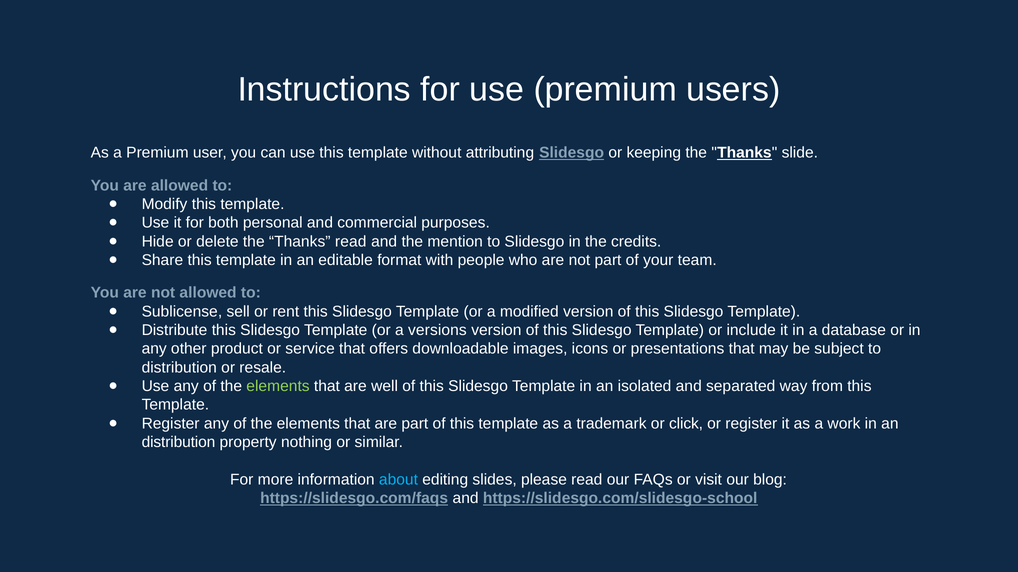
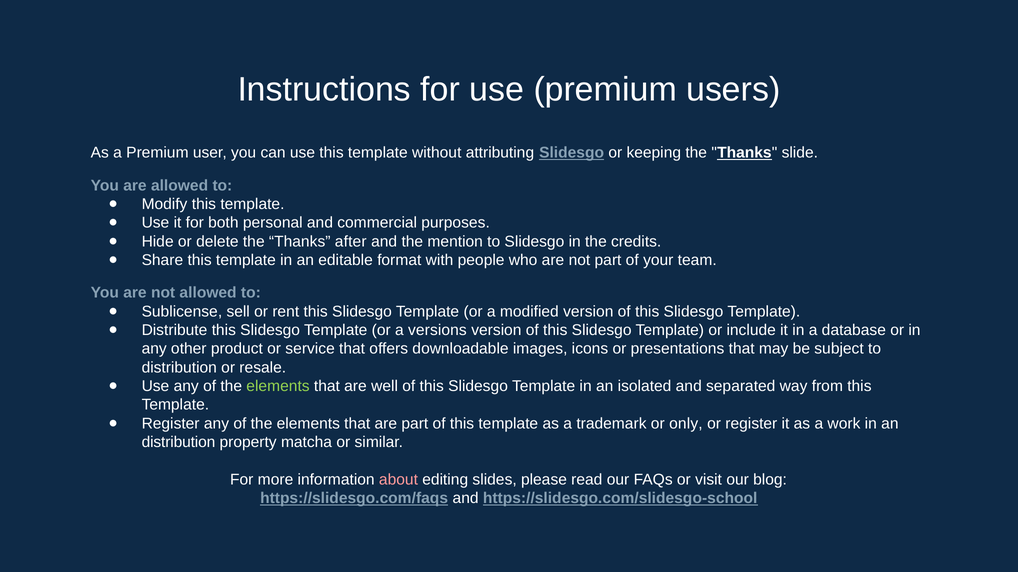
Thanks read: read -> after (351, 242)
click: click -> only (686, 424)
nothing: nothing -> matcha (307, 443)
about colour: light blue -> pink (398, 480)
